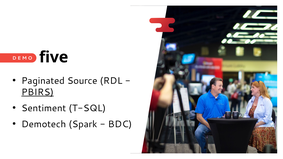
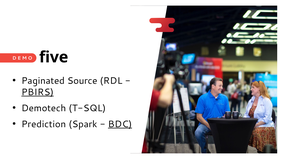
Sentiment: Sentiment -> Demotech (44, 108)
Demotech: Demotech -> Prediction (44, 124)
BDC underline: none -> present (120, 124)
